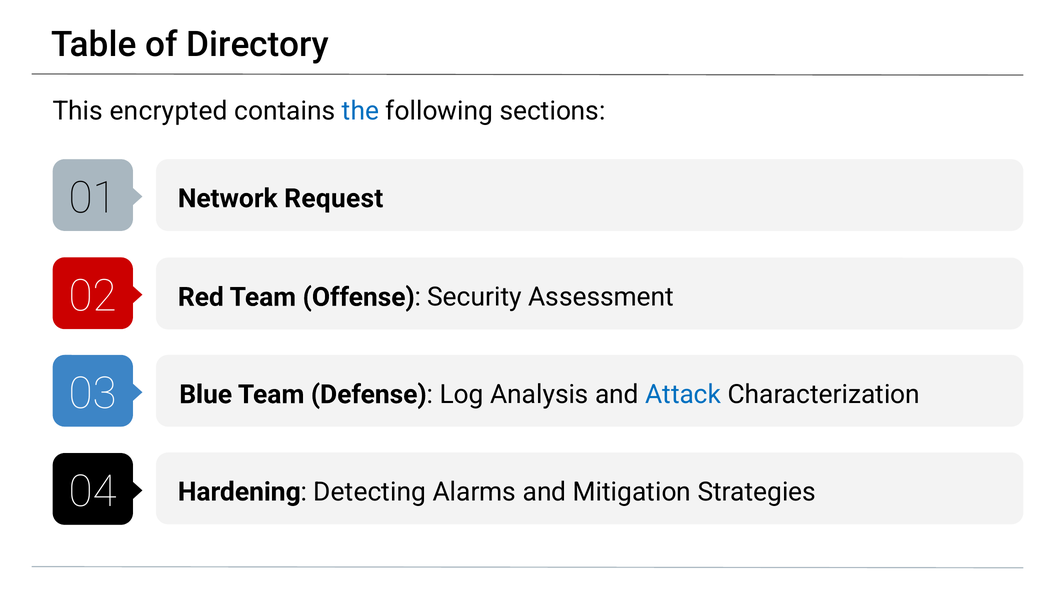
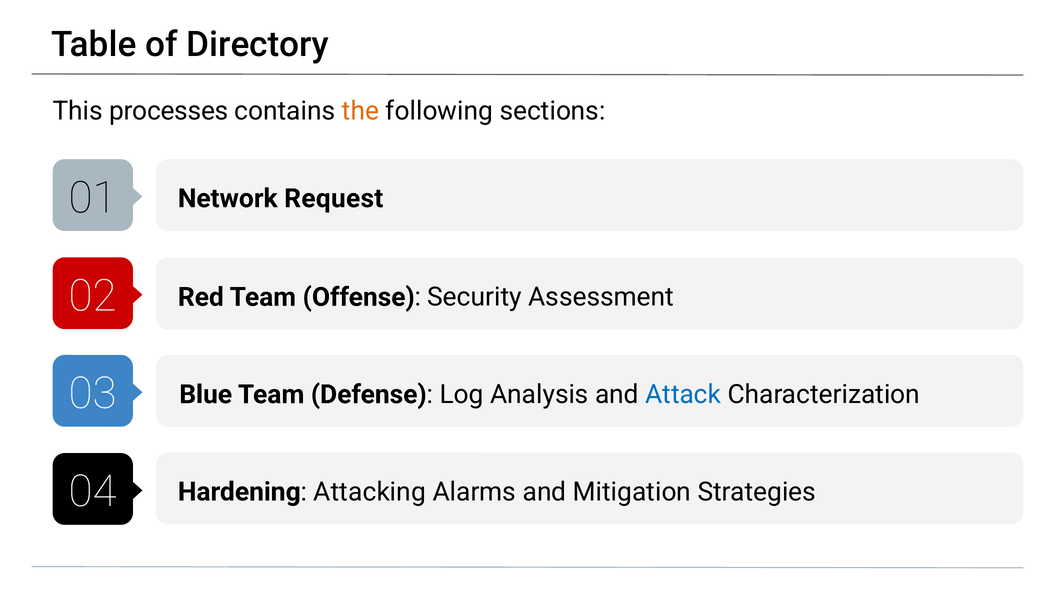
encrypted: encrypted -> processes (169, 111)
the colour: blue -> orange (360, 111)
Detecting: Detecting -> Attacking (370, 491)
